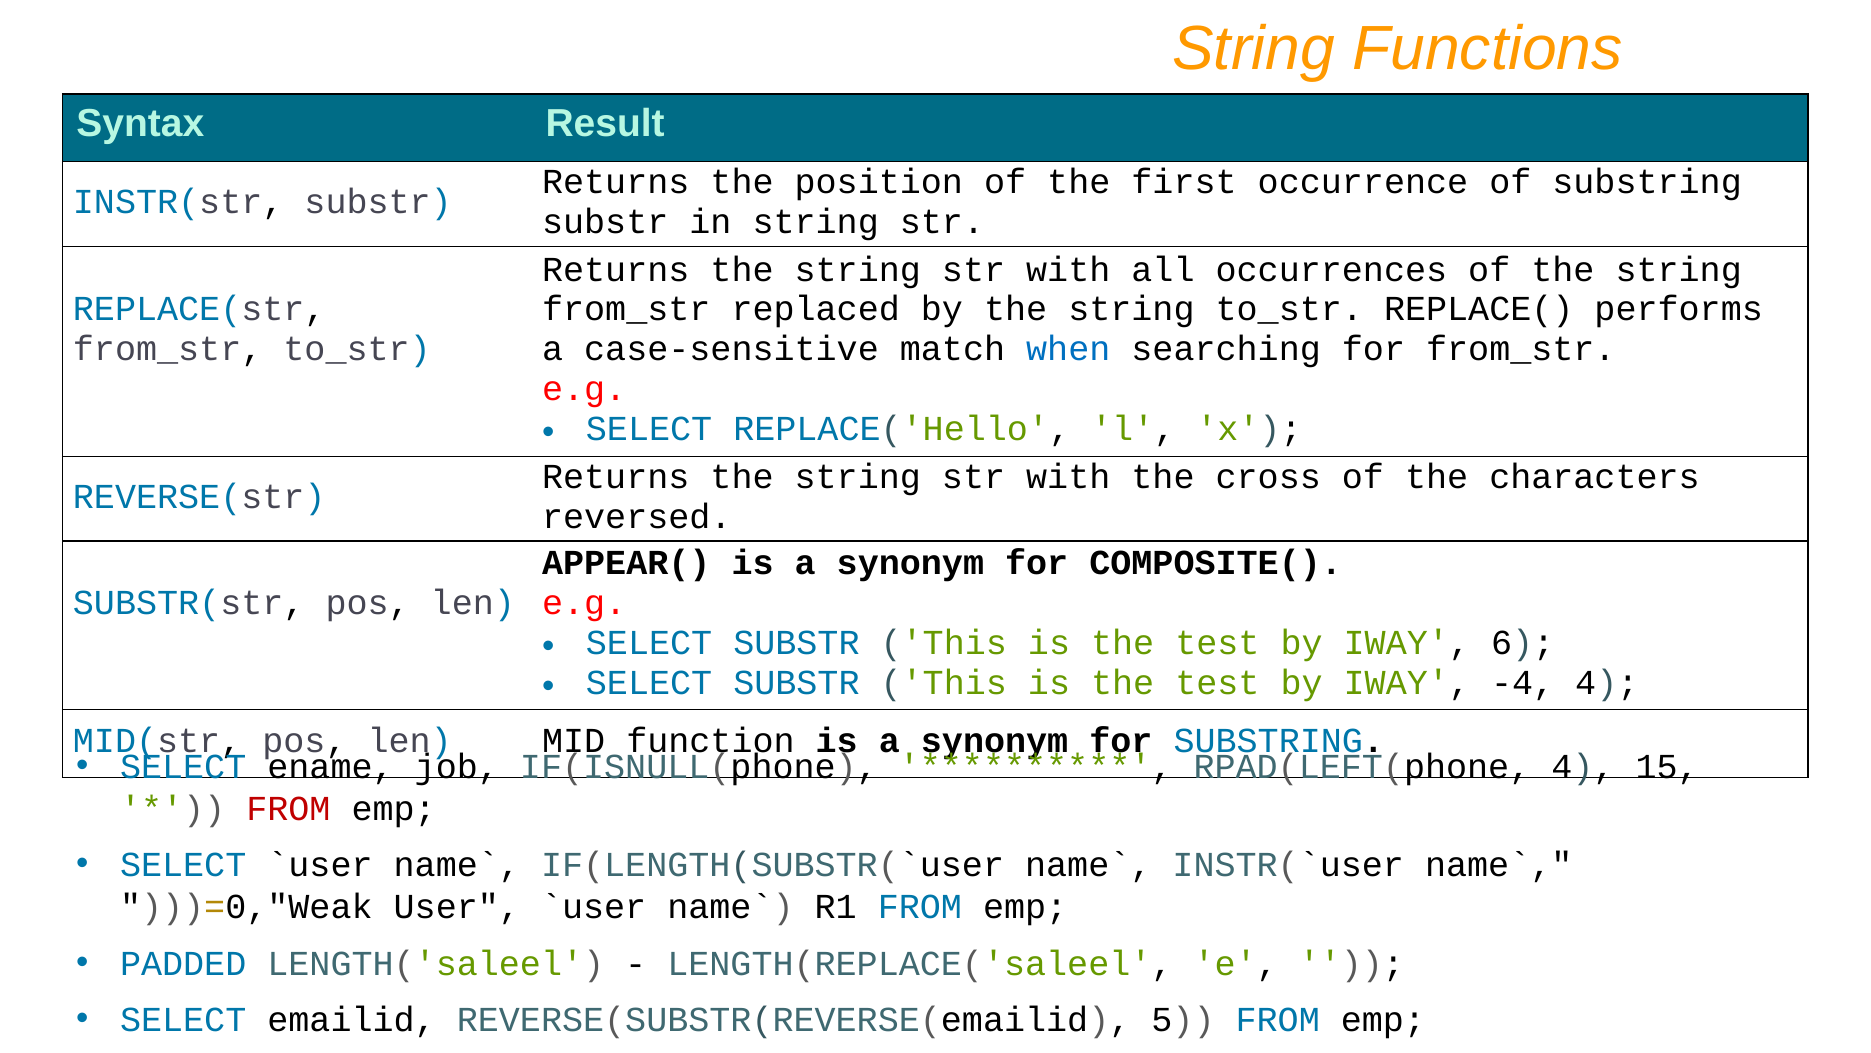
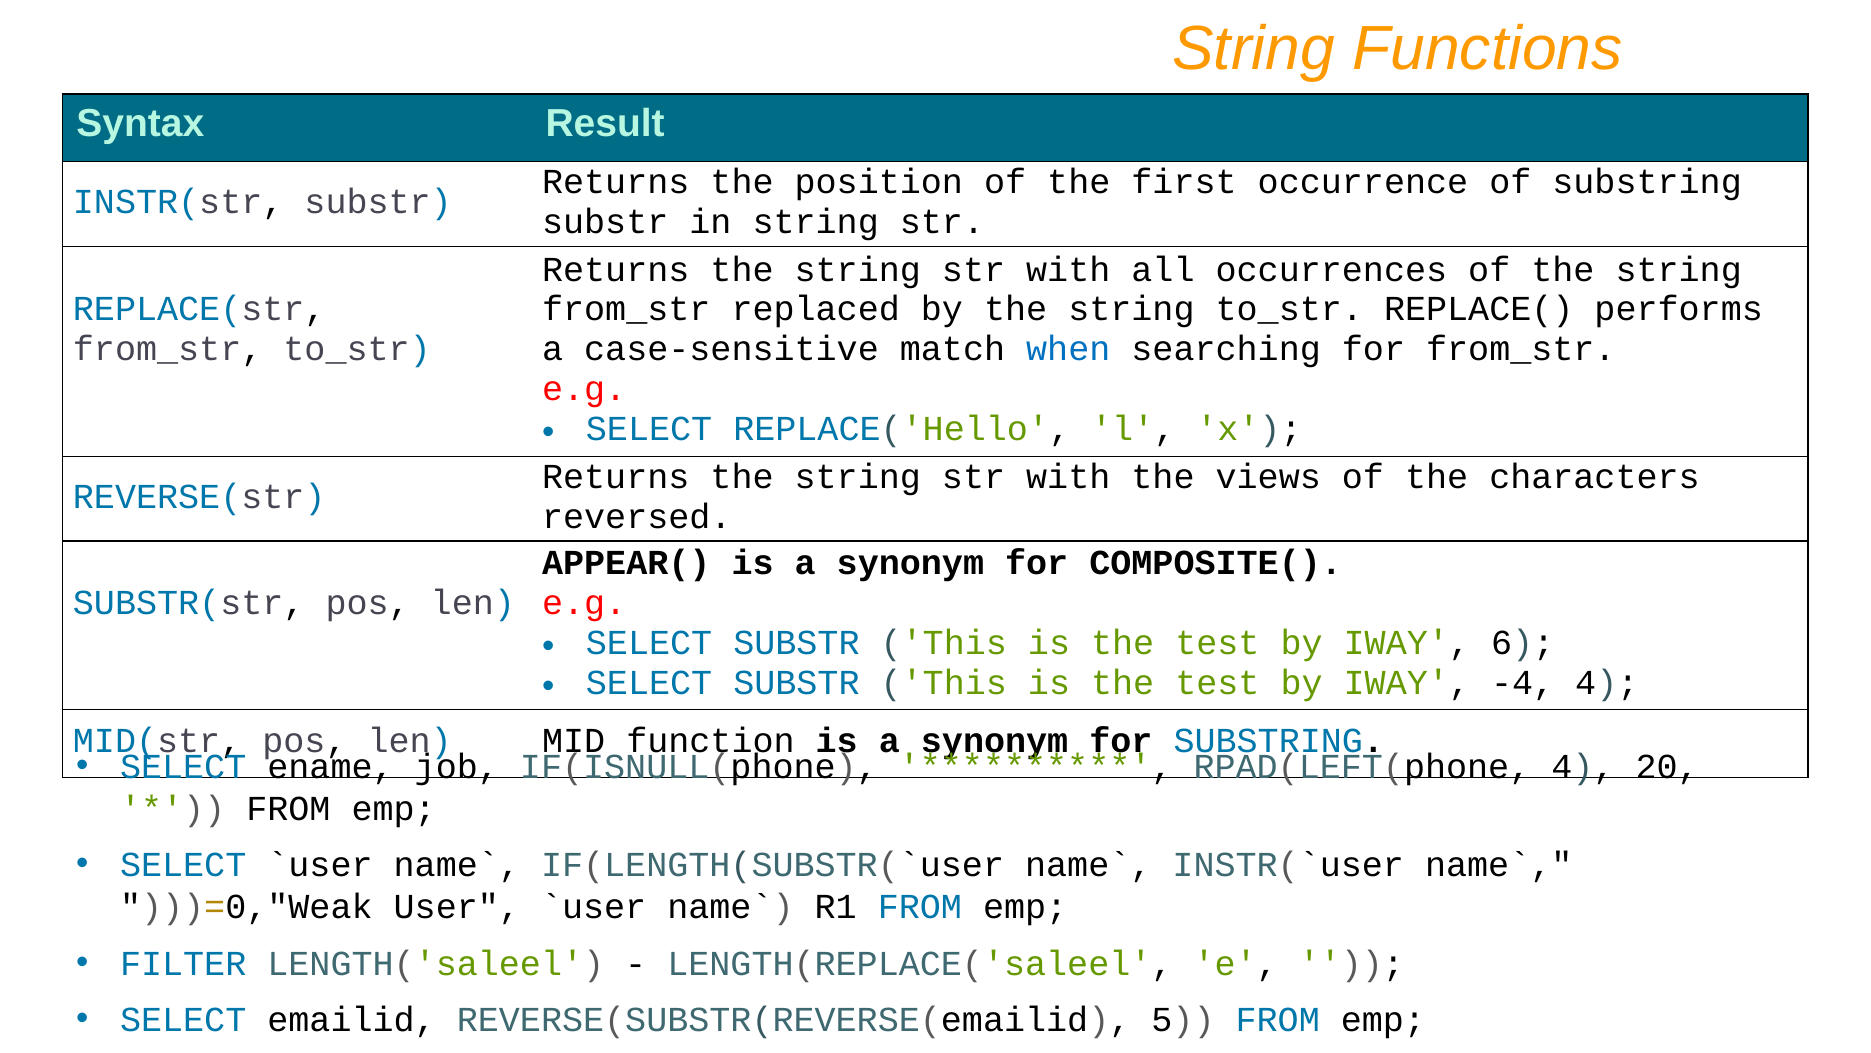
cross: cross -> views (1268, 477)
15: 15 -> 20 (1667, 767)
FROM colour: red -> black (288, 809)
PADDED: PADDED -> FILTER (183, 963)
